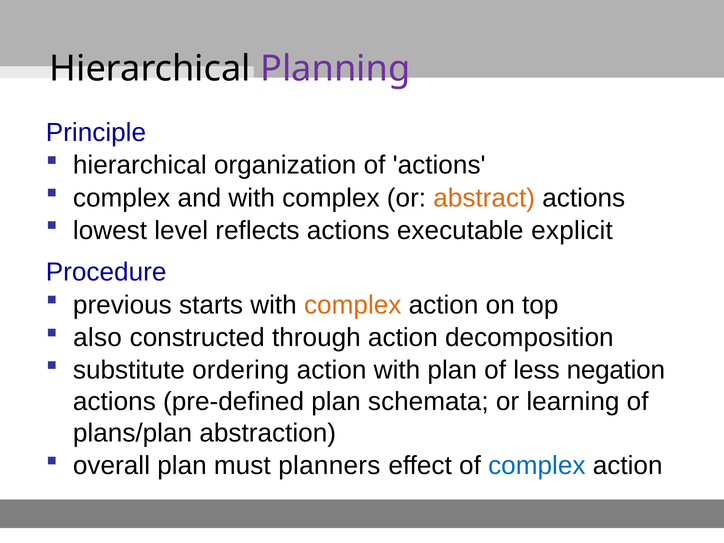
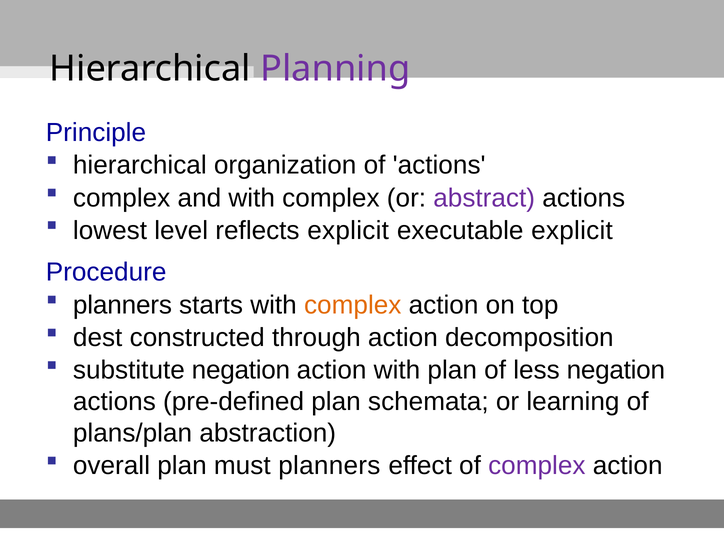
abstract colour: orange -> purple (484, 198)
reflects actions: actions -> explicit (348, 231)
previous: previous -> planners (122, 305)
also: also -> dest (98, 338)
substitute ordering: ordering -> negation (241, 370)
complex colour: blue -> purple (537, 466)
